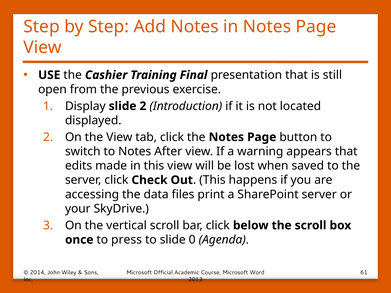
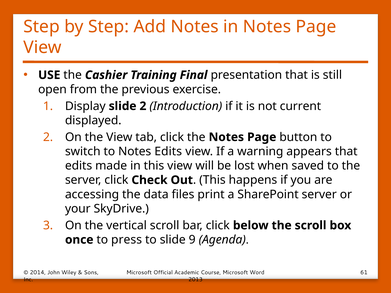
located: located -> current (300, 106)
Notes After: After -> Edits (168, 152)
0: 0 -> 9 (192, 240)
